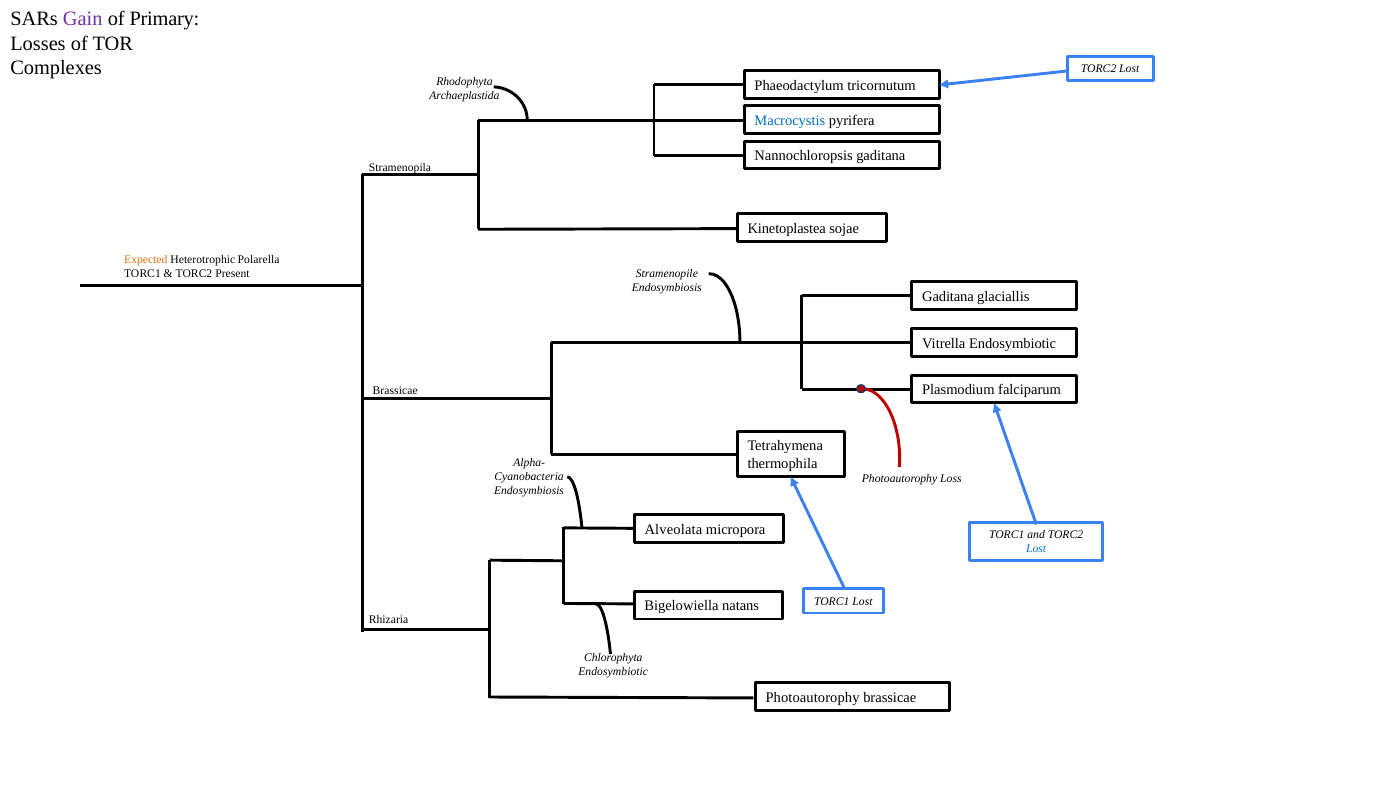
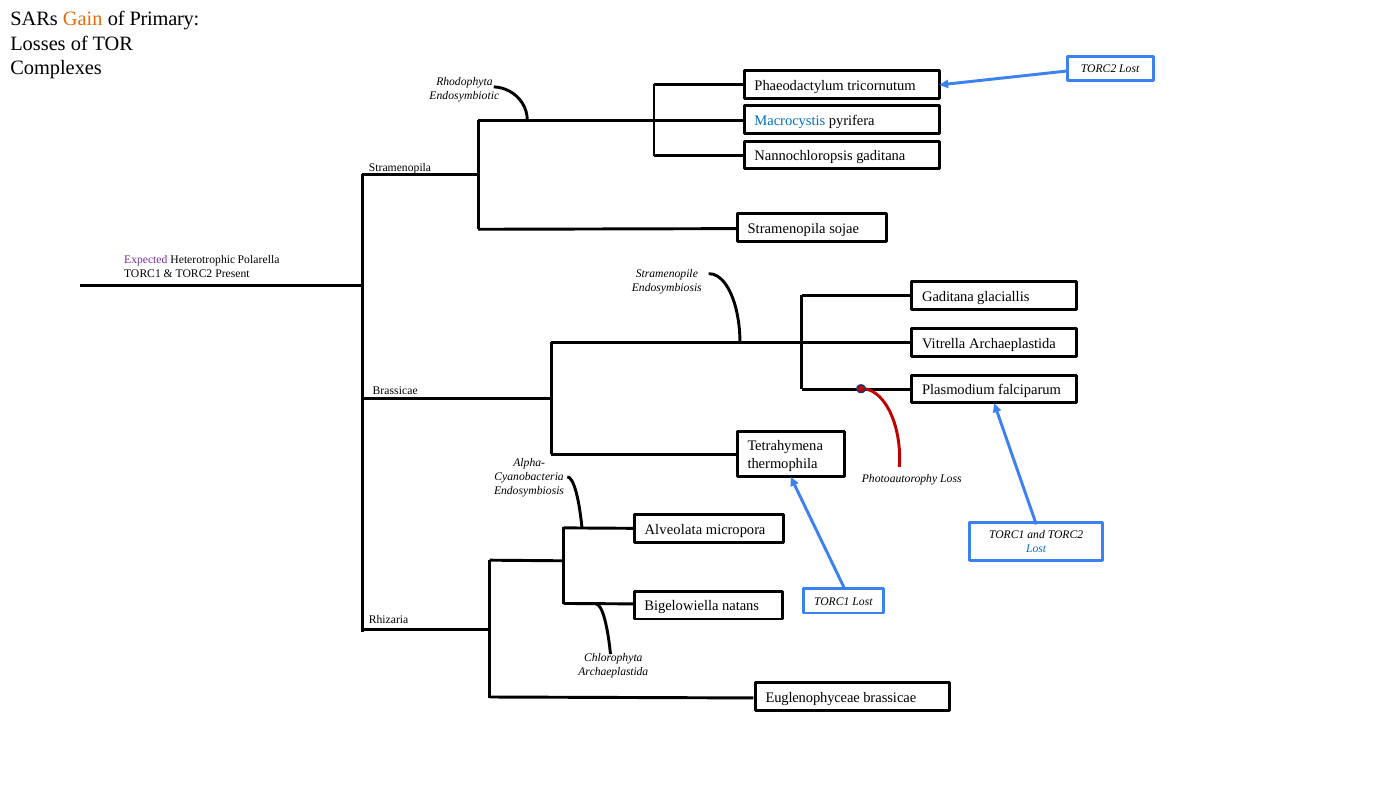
Gain colour: purple -> orange (83, 19)
Archaeplastida: Archaeplastida -> Endosymbiotic (464, 96)
Kinetoplastea: Kinetoplastea -> Stramenopila (787, 228)
Expected colour: orange -> purple (146, 260)
Vitrella Endosymbiotic: Endosymbiotic -> Archaeplastida (1013, 343)
Endosymbiotic: Endosymbiotic -> Archaeplastida (613, 672)
Photoautorophy: Photoautorophy -> Euglenophyceae (813, 698)
